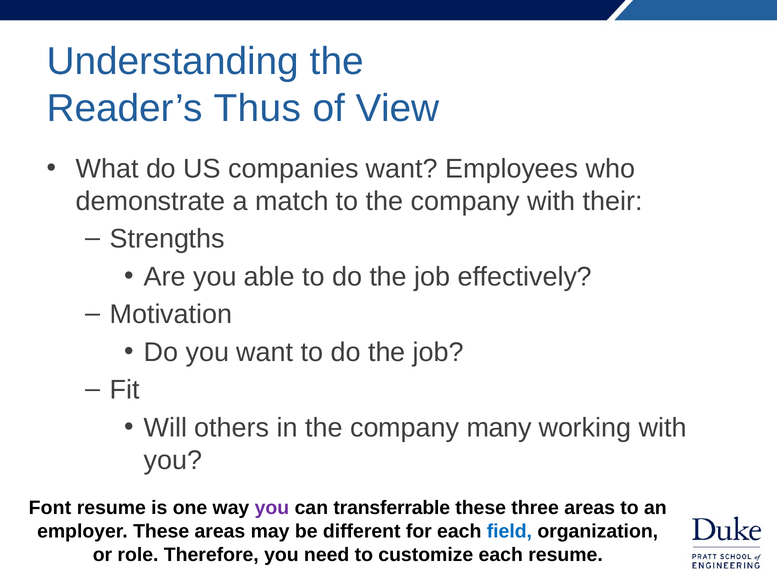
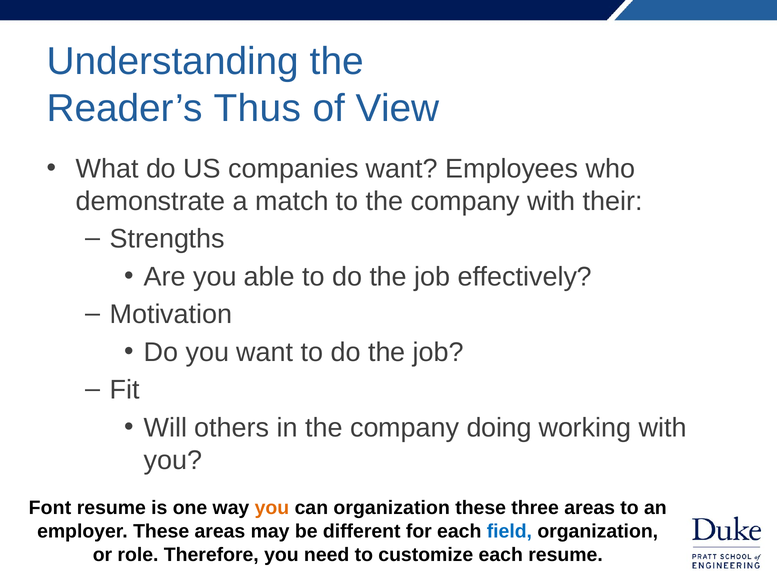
many: many -> doing (499, 428)
you colour: purple -> orange (272, 508)
can transferrable: transferrable -> organization (392, 508)
